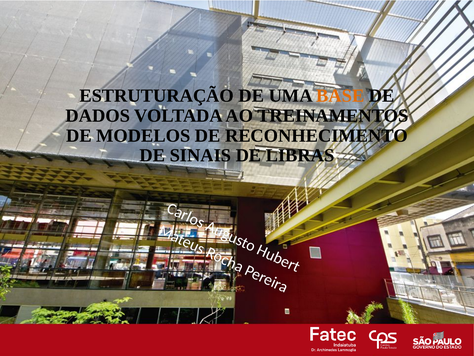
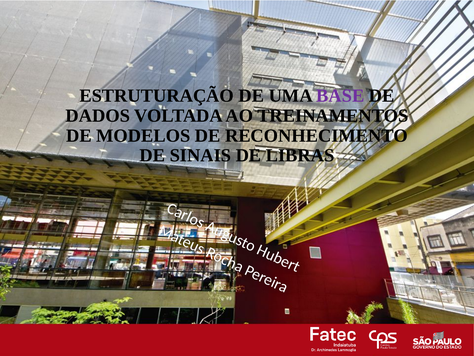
BASE colour: orange -> purple (340, 96)
